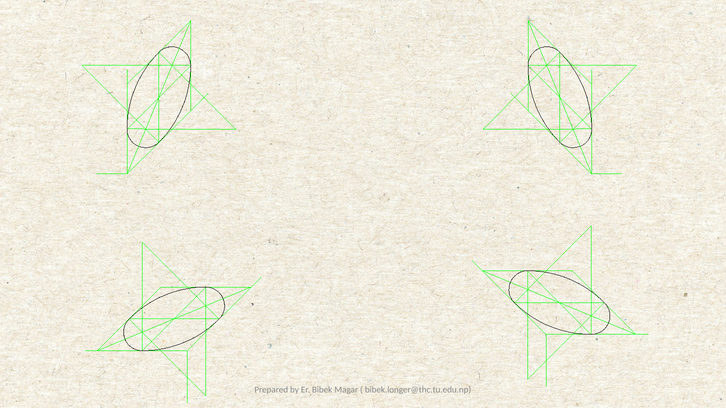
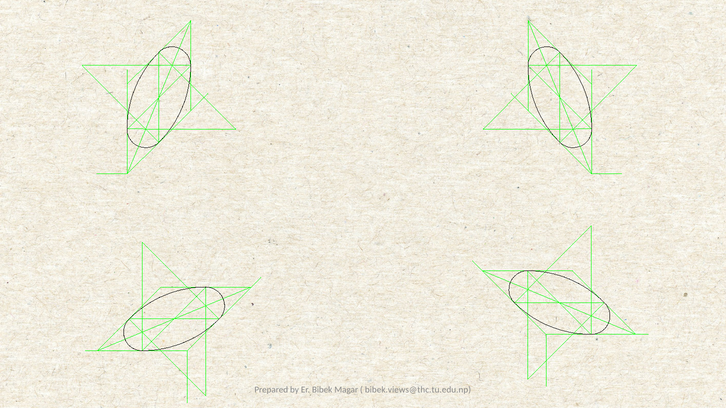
bibek.longer@thc.tu.edu.np: bibek.longer@thc.tu.edu.np -> bibek.views@thc.tu.edu.np (418, 390)
